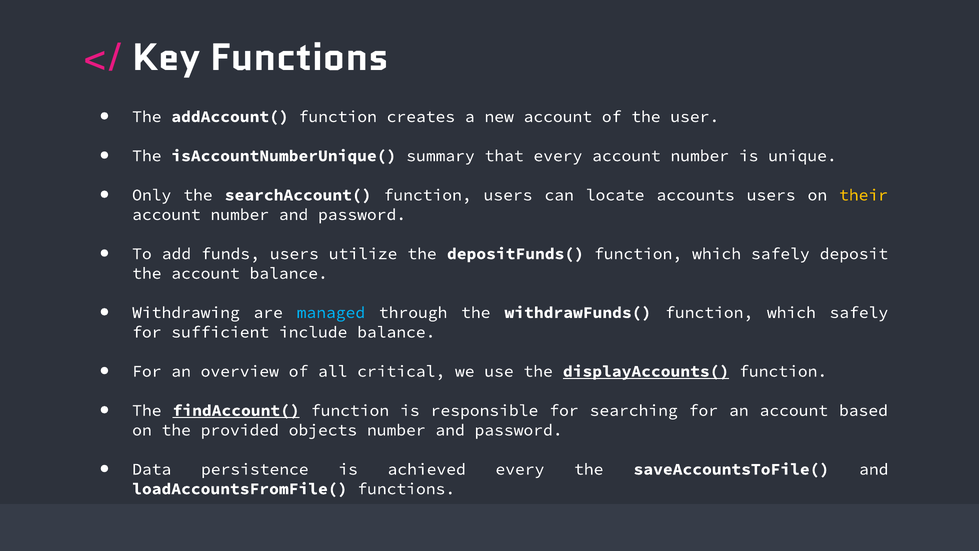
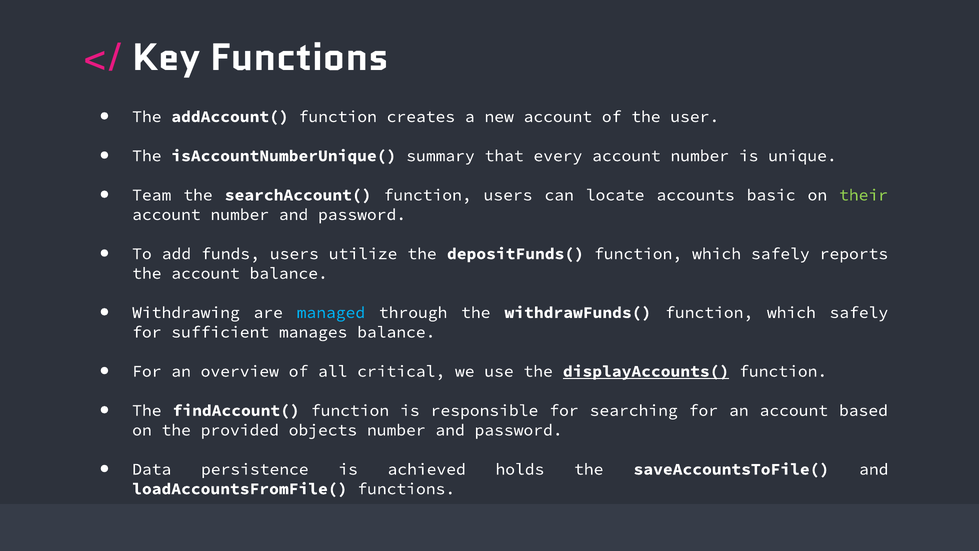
Only: Only -> Team (152, 195)
accounts users: users -> basic (771, 195)
their colour: yellow -> light green (864, 195)
deposit: deposit -> reports (854, 254)
include: include -> manages (313, 332)
findAccount( underline: present -> none (236, 410)
achieved every: every -> holds (520, 469)
